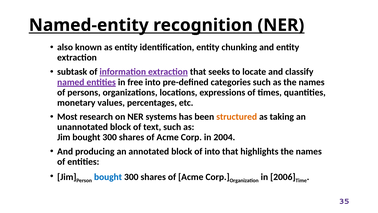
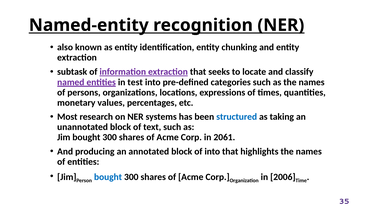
free: free -> test (135, 82)
structured colour: orange -> blue (237, 117)
2004: 2004 -> 2061 (224, 137)
